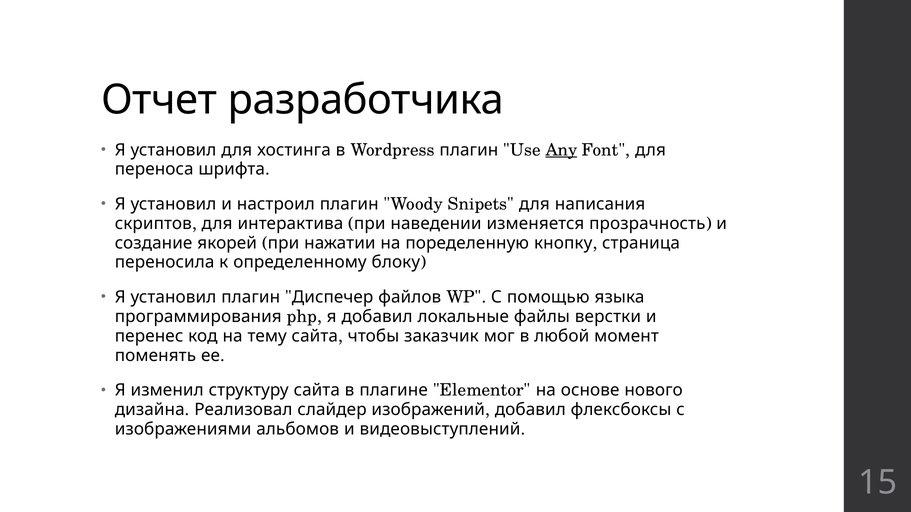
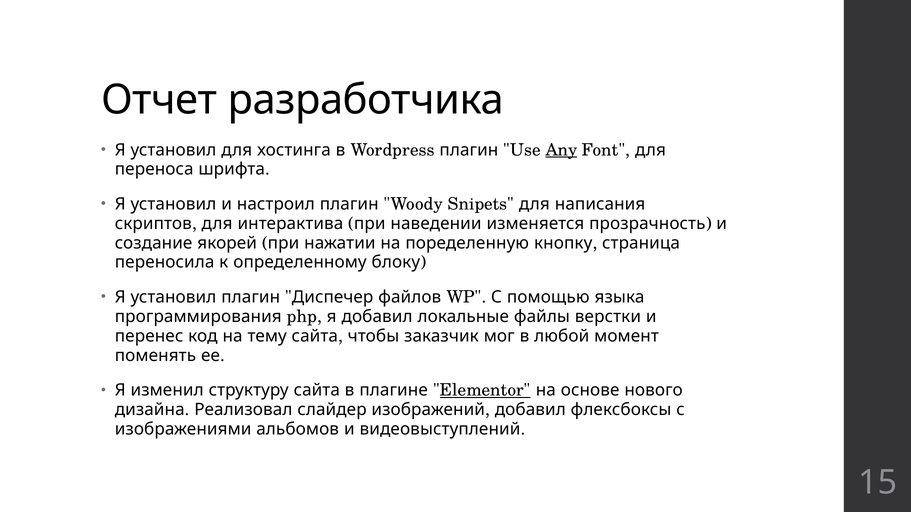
Elementor underline: none -> present (485, 390)
